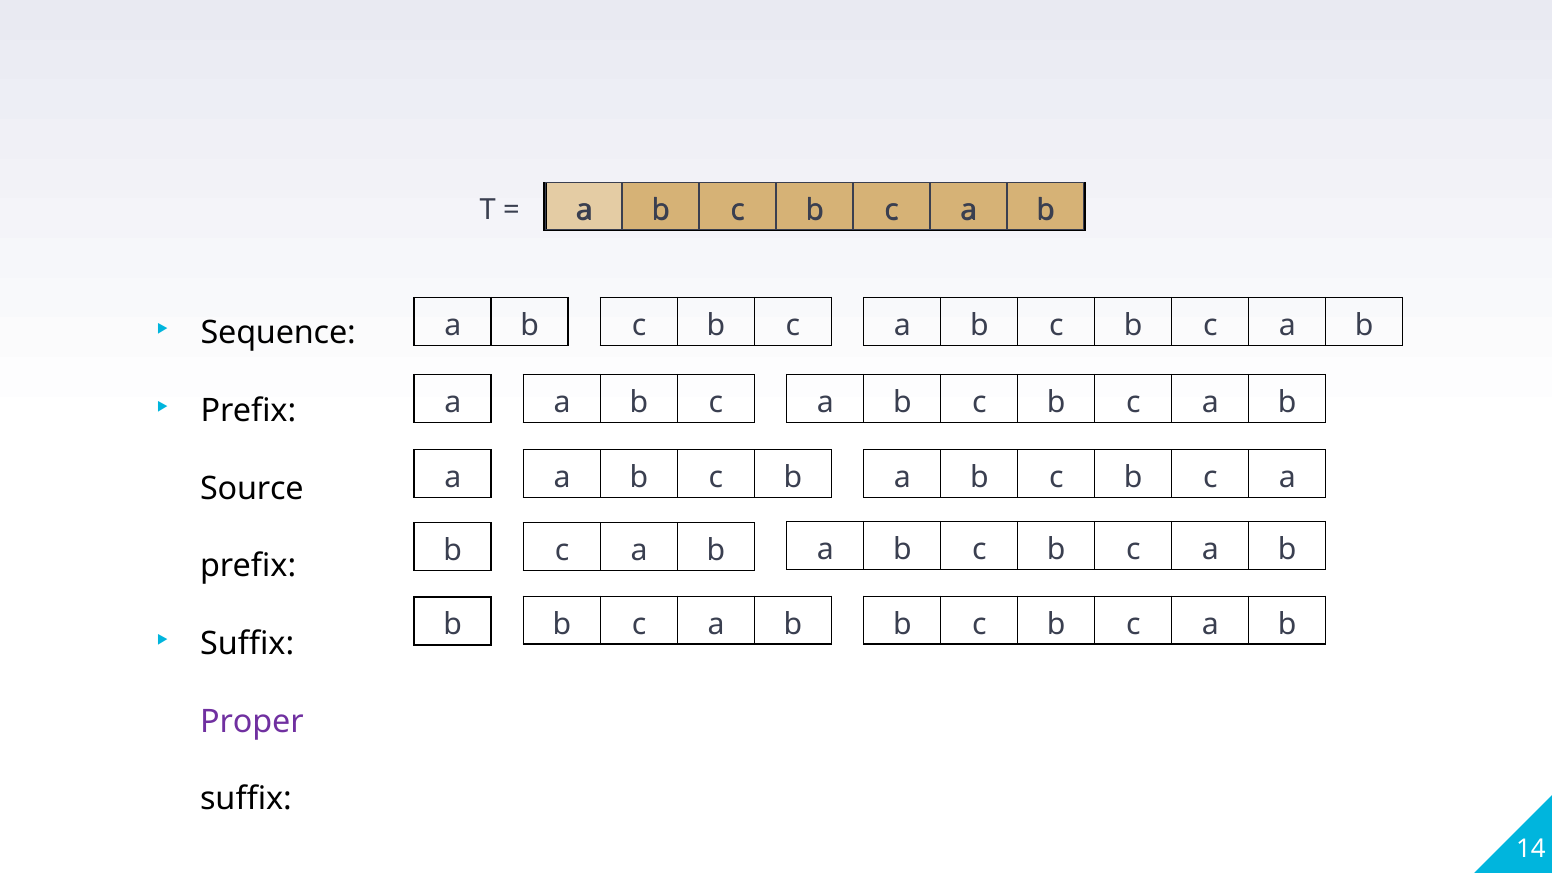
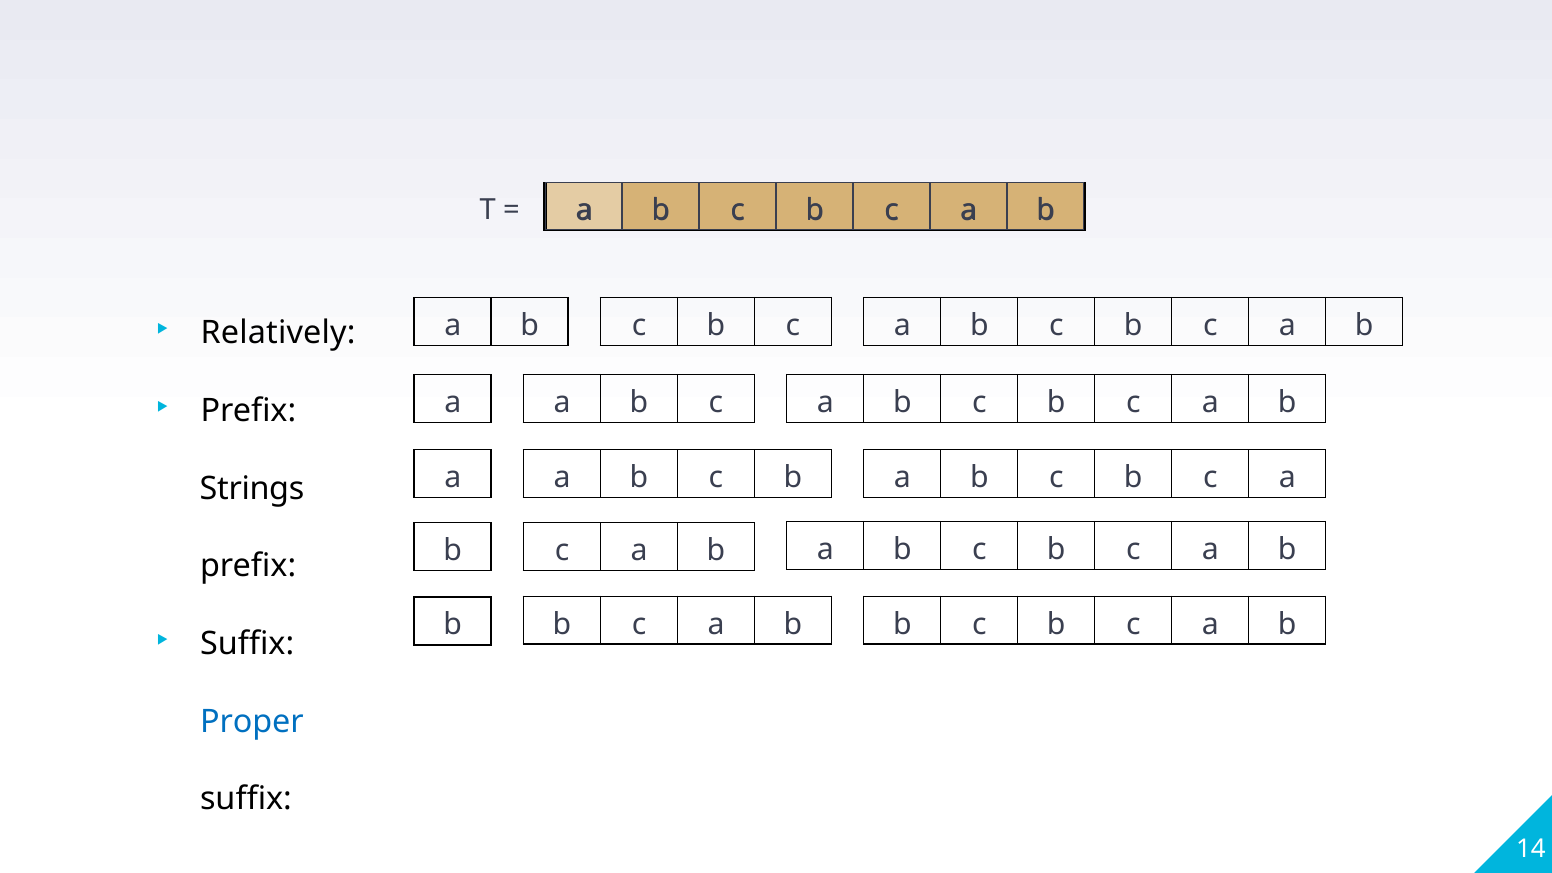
Sequence: Sequence -> Relatively (278, 333)
Source: Source -> Strings (252, 489)
Proper colour: purple -> blue (252, 721)
